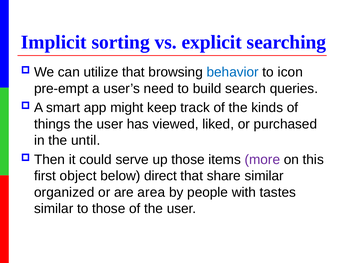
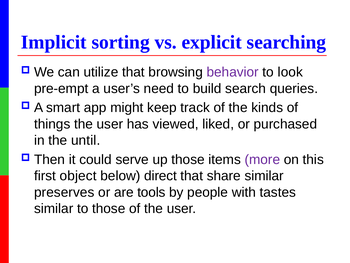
behavior colour: blue -> purple (233, 72)
icon: icon -> look (290, 72)
organized: organized -> preserves (64, 192)
area: area -> tools (151, 192)
